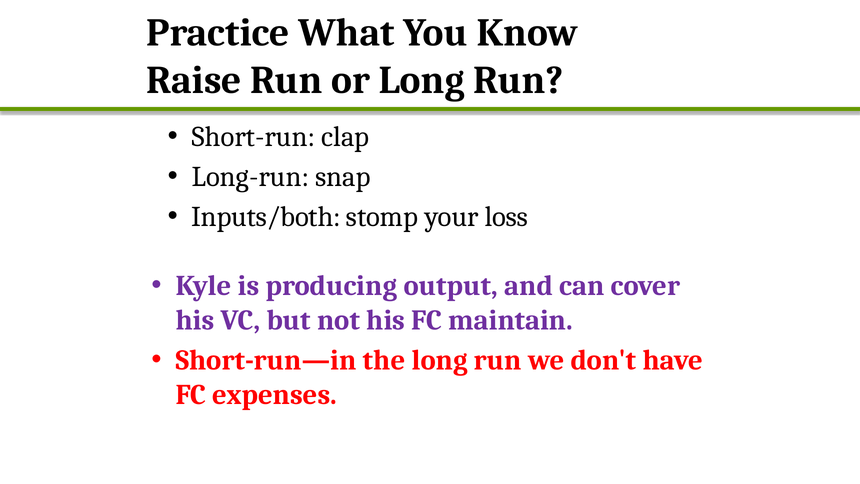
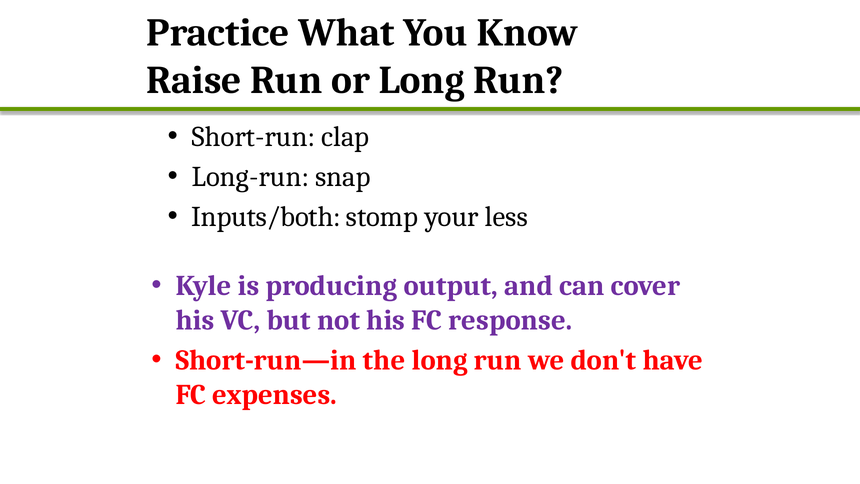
loss: loss -> less (506, 217)
maintain: maintain -> response (510, 320)
